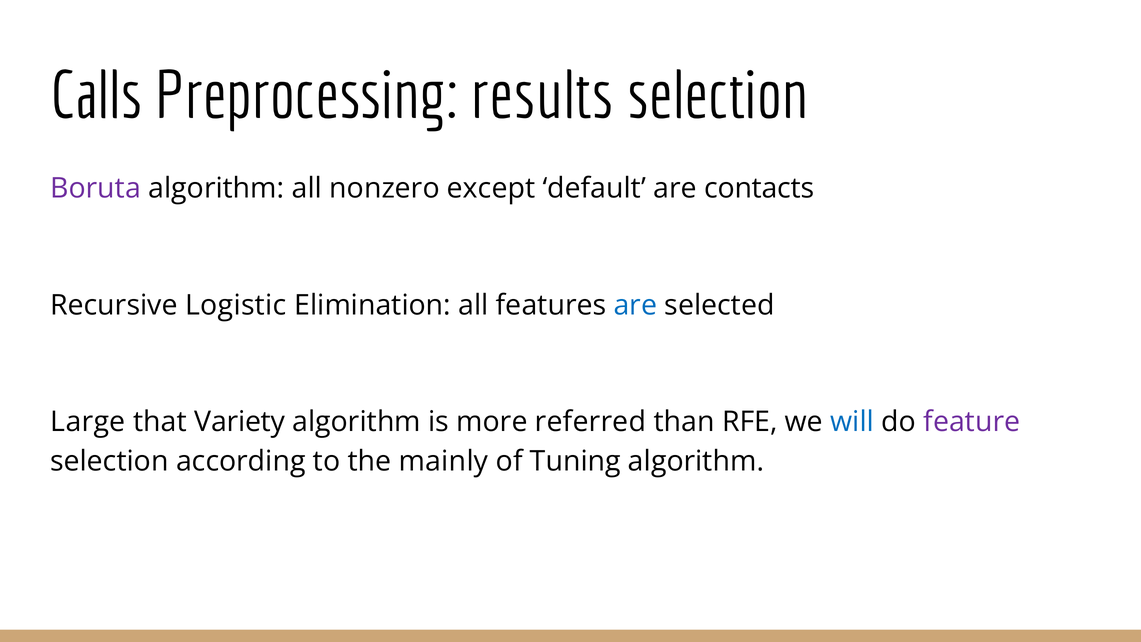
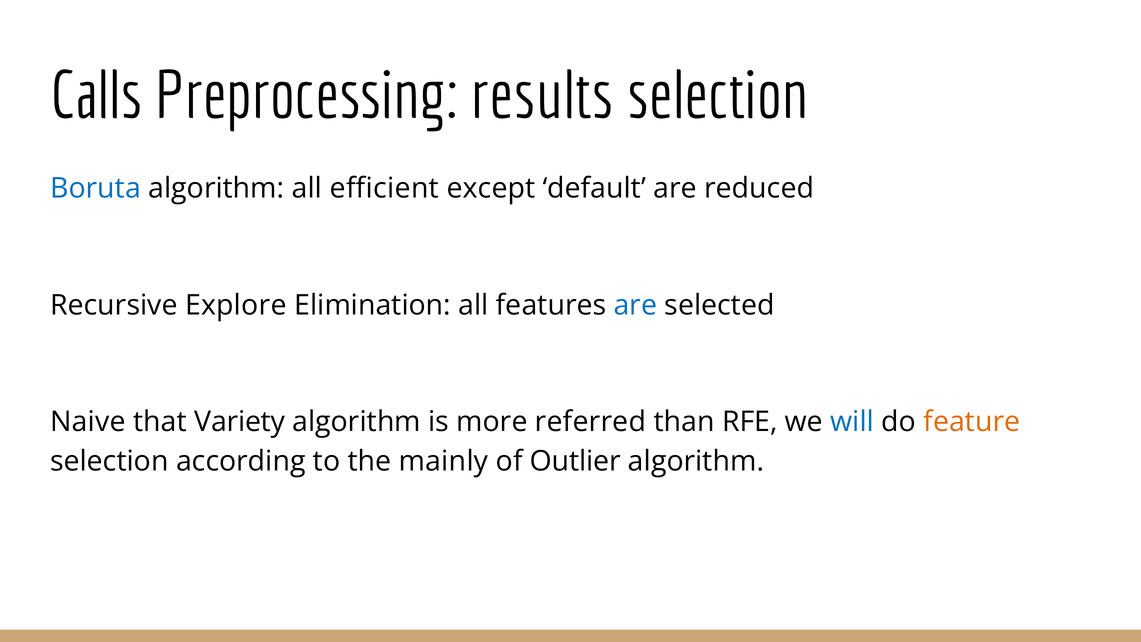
Boruta colour: purple -> blue (96, 189)
nonzero: nonzero -> efficient (384, 189)
contacts: contacts -> reduced (759, 189)
Logistic: Logistic -> Explore (236, 305)
Large: Large -> Naive (88, 422)
feature colour: purple -> orange (972, 422)
Tuning: Tuning -> Outlier (575, 461)
